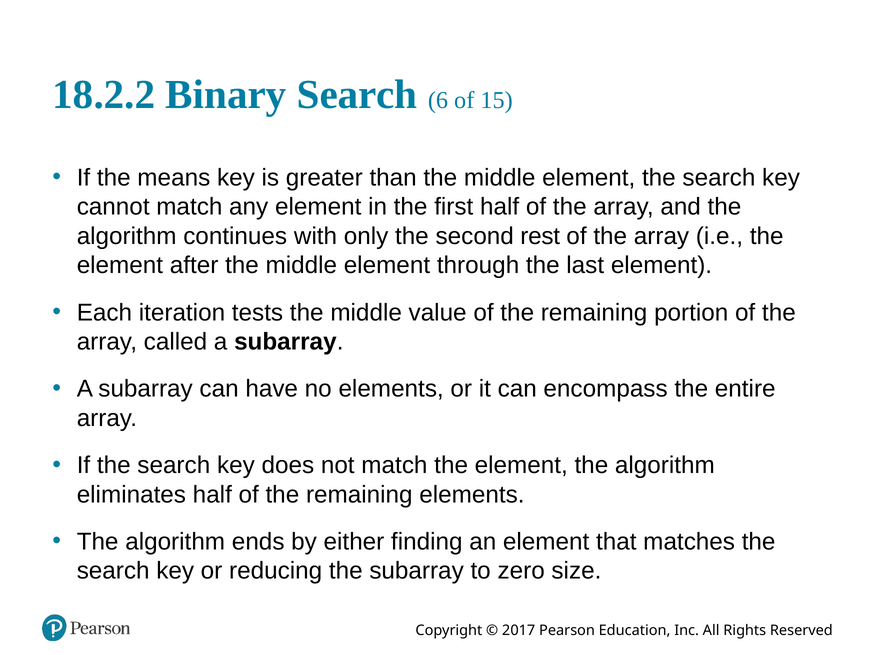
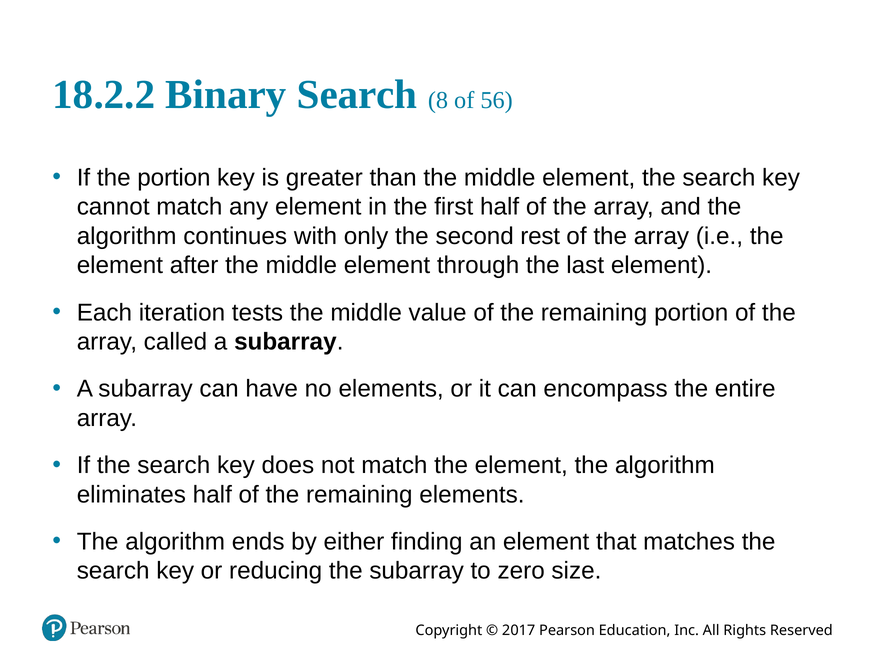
6: 6 -> 8 (438, 100)
15: 15 -> 56 (497, 100)
the means: means -> portion (174, 178)
